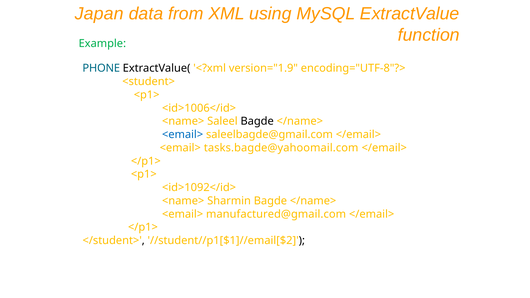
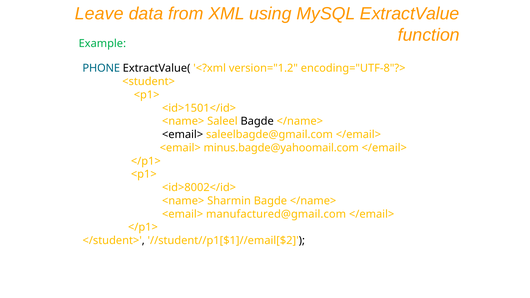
Japan: Japan -> Leave (99, 14)
version="1.9: version="1.9 -> version="1.2 (263, 68)
<id>1006</id>: <id>1006</id> -> <id>1501</id> (199, 108)
<email> colour: blue -> black (183, 135)
tasks.bagde@yahoomail.com: tasks.bagde@yahoomail.com -> minus.bagde@yahoomail.com (281, 148)
<id>1092</id>: <id>1092</id> -> <id>8002</id> (199, 188)
